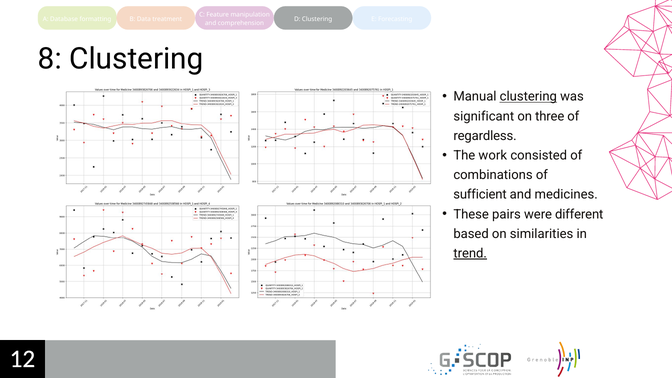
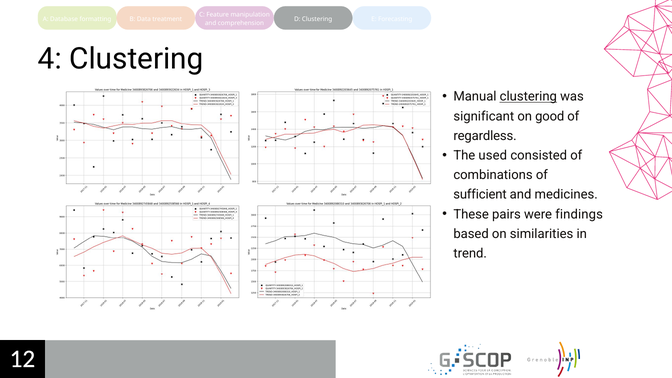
8: 8 -> 4 (50, 59)
three: three -> good (550, 116)
work: work -> used (493, 155)
different: different -> findings (579, 214)
trend underline: present -> none (470, 253)
